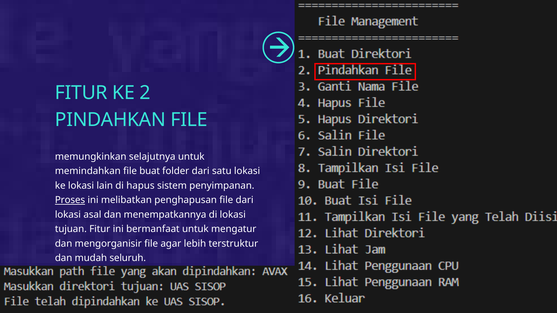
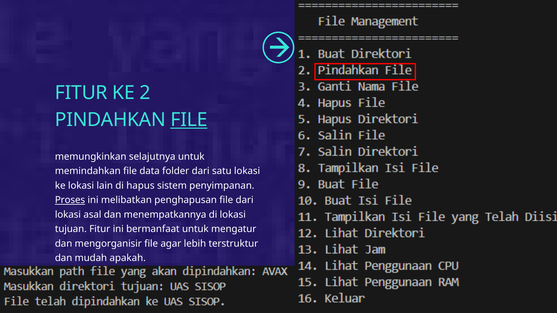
FILE underline: none -> present (189, 120)
buat: buat -> data (150, 171)
seluruh: seluruh -> apakah (128, 258)
